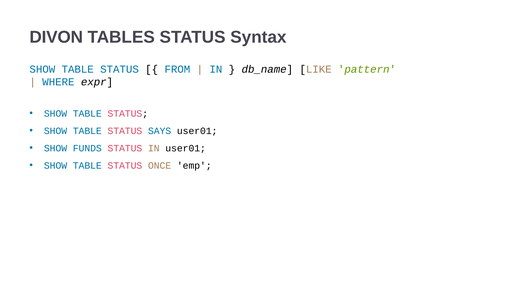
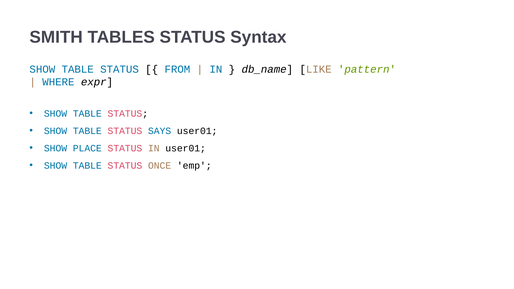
DIVON: DIVON -> SMITH (56, 37)
FUNDS: FUNDS -> PLACE (87, 148)
